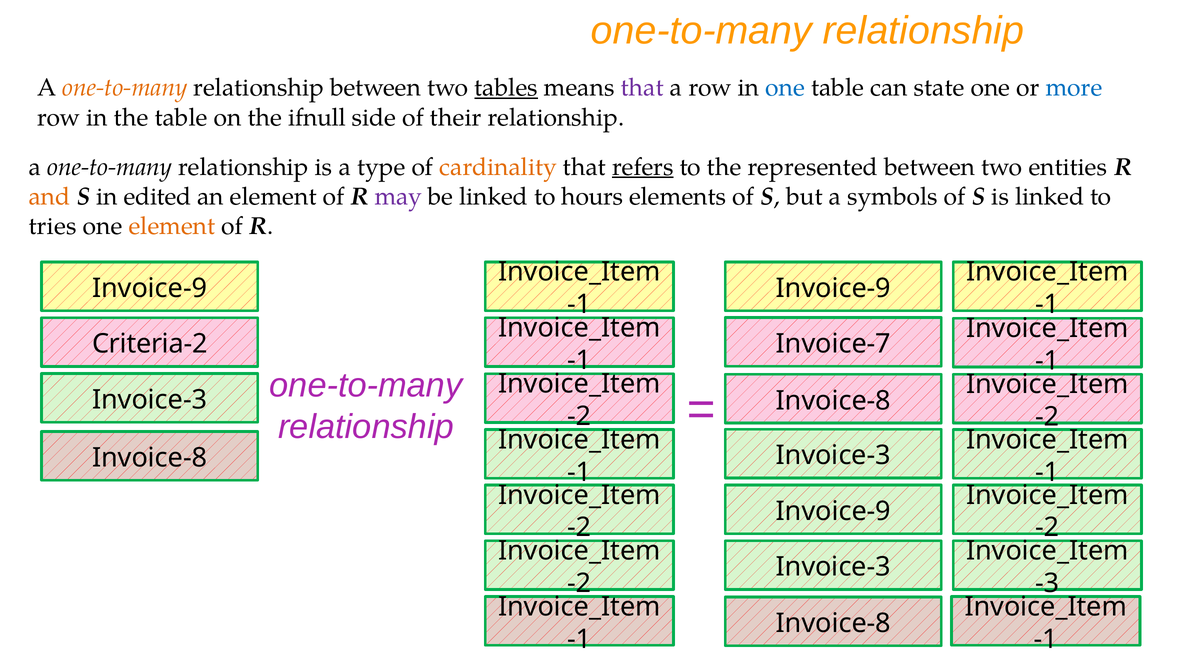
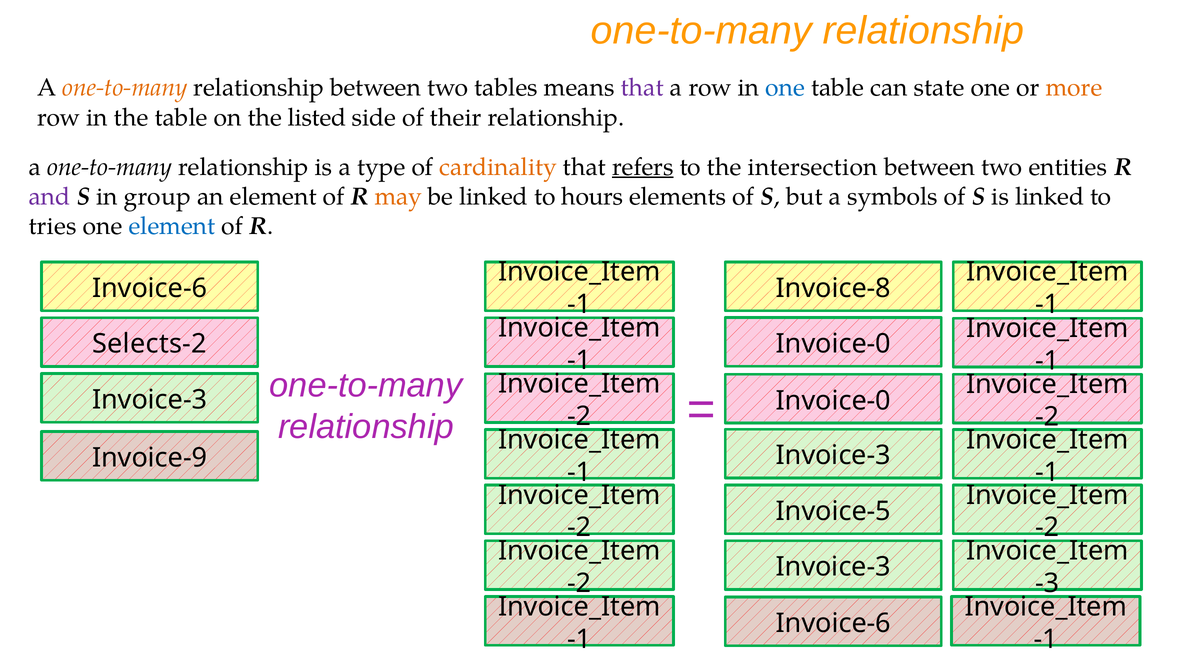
tables underline: present -> none (506, 88)
more colour: blue -> orange (1074, 88)
ifnull: ifnull -> listed (317, 117)
represented: represented -> intersection (813, 167)
and colour: orange -> purple (49, 197)
edited: edited -> group (157, 197)
may colour: purple -> orange (398, 197)
element colour: orange -> blue (172, 226)
Invoice-9: Invoice-9 -> Invoice-6 (150, 288)
Invoice-9: Invoice-9 -> Invoice-8 (833, 288)
Invoice-7: Invoice-7 -> Invoice-0 (833, 344)
Criteria-2: Criteria-2 -> Selects-2 (150, 344)
Invoice-8: Invoice-8 -> Invoice-0 (833, 401)
Invoice-8: Invoice-8 -> Invoice-9 (150, 458)
Invoice-9: Invoice-9 -> Invoice-5 (833, 512)
Invoice-8: Invoice-8 -> Invoice-6 (833, 623)
